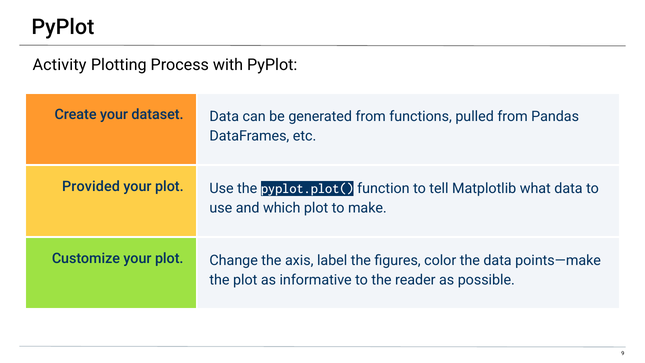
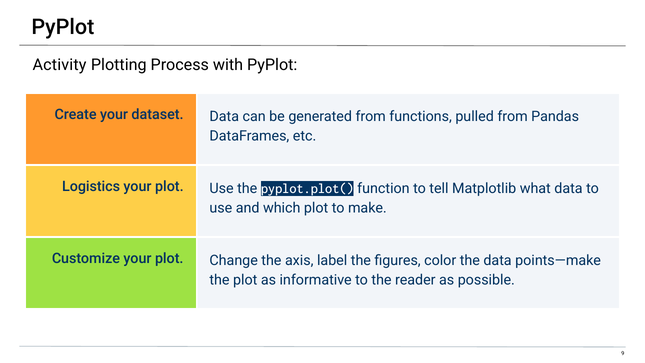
Provided: Provided -> Logistics (91, 186)
